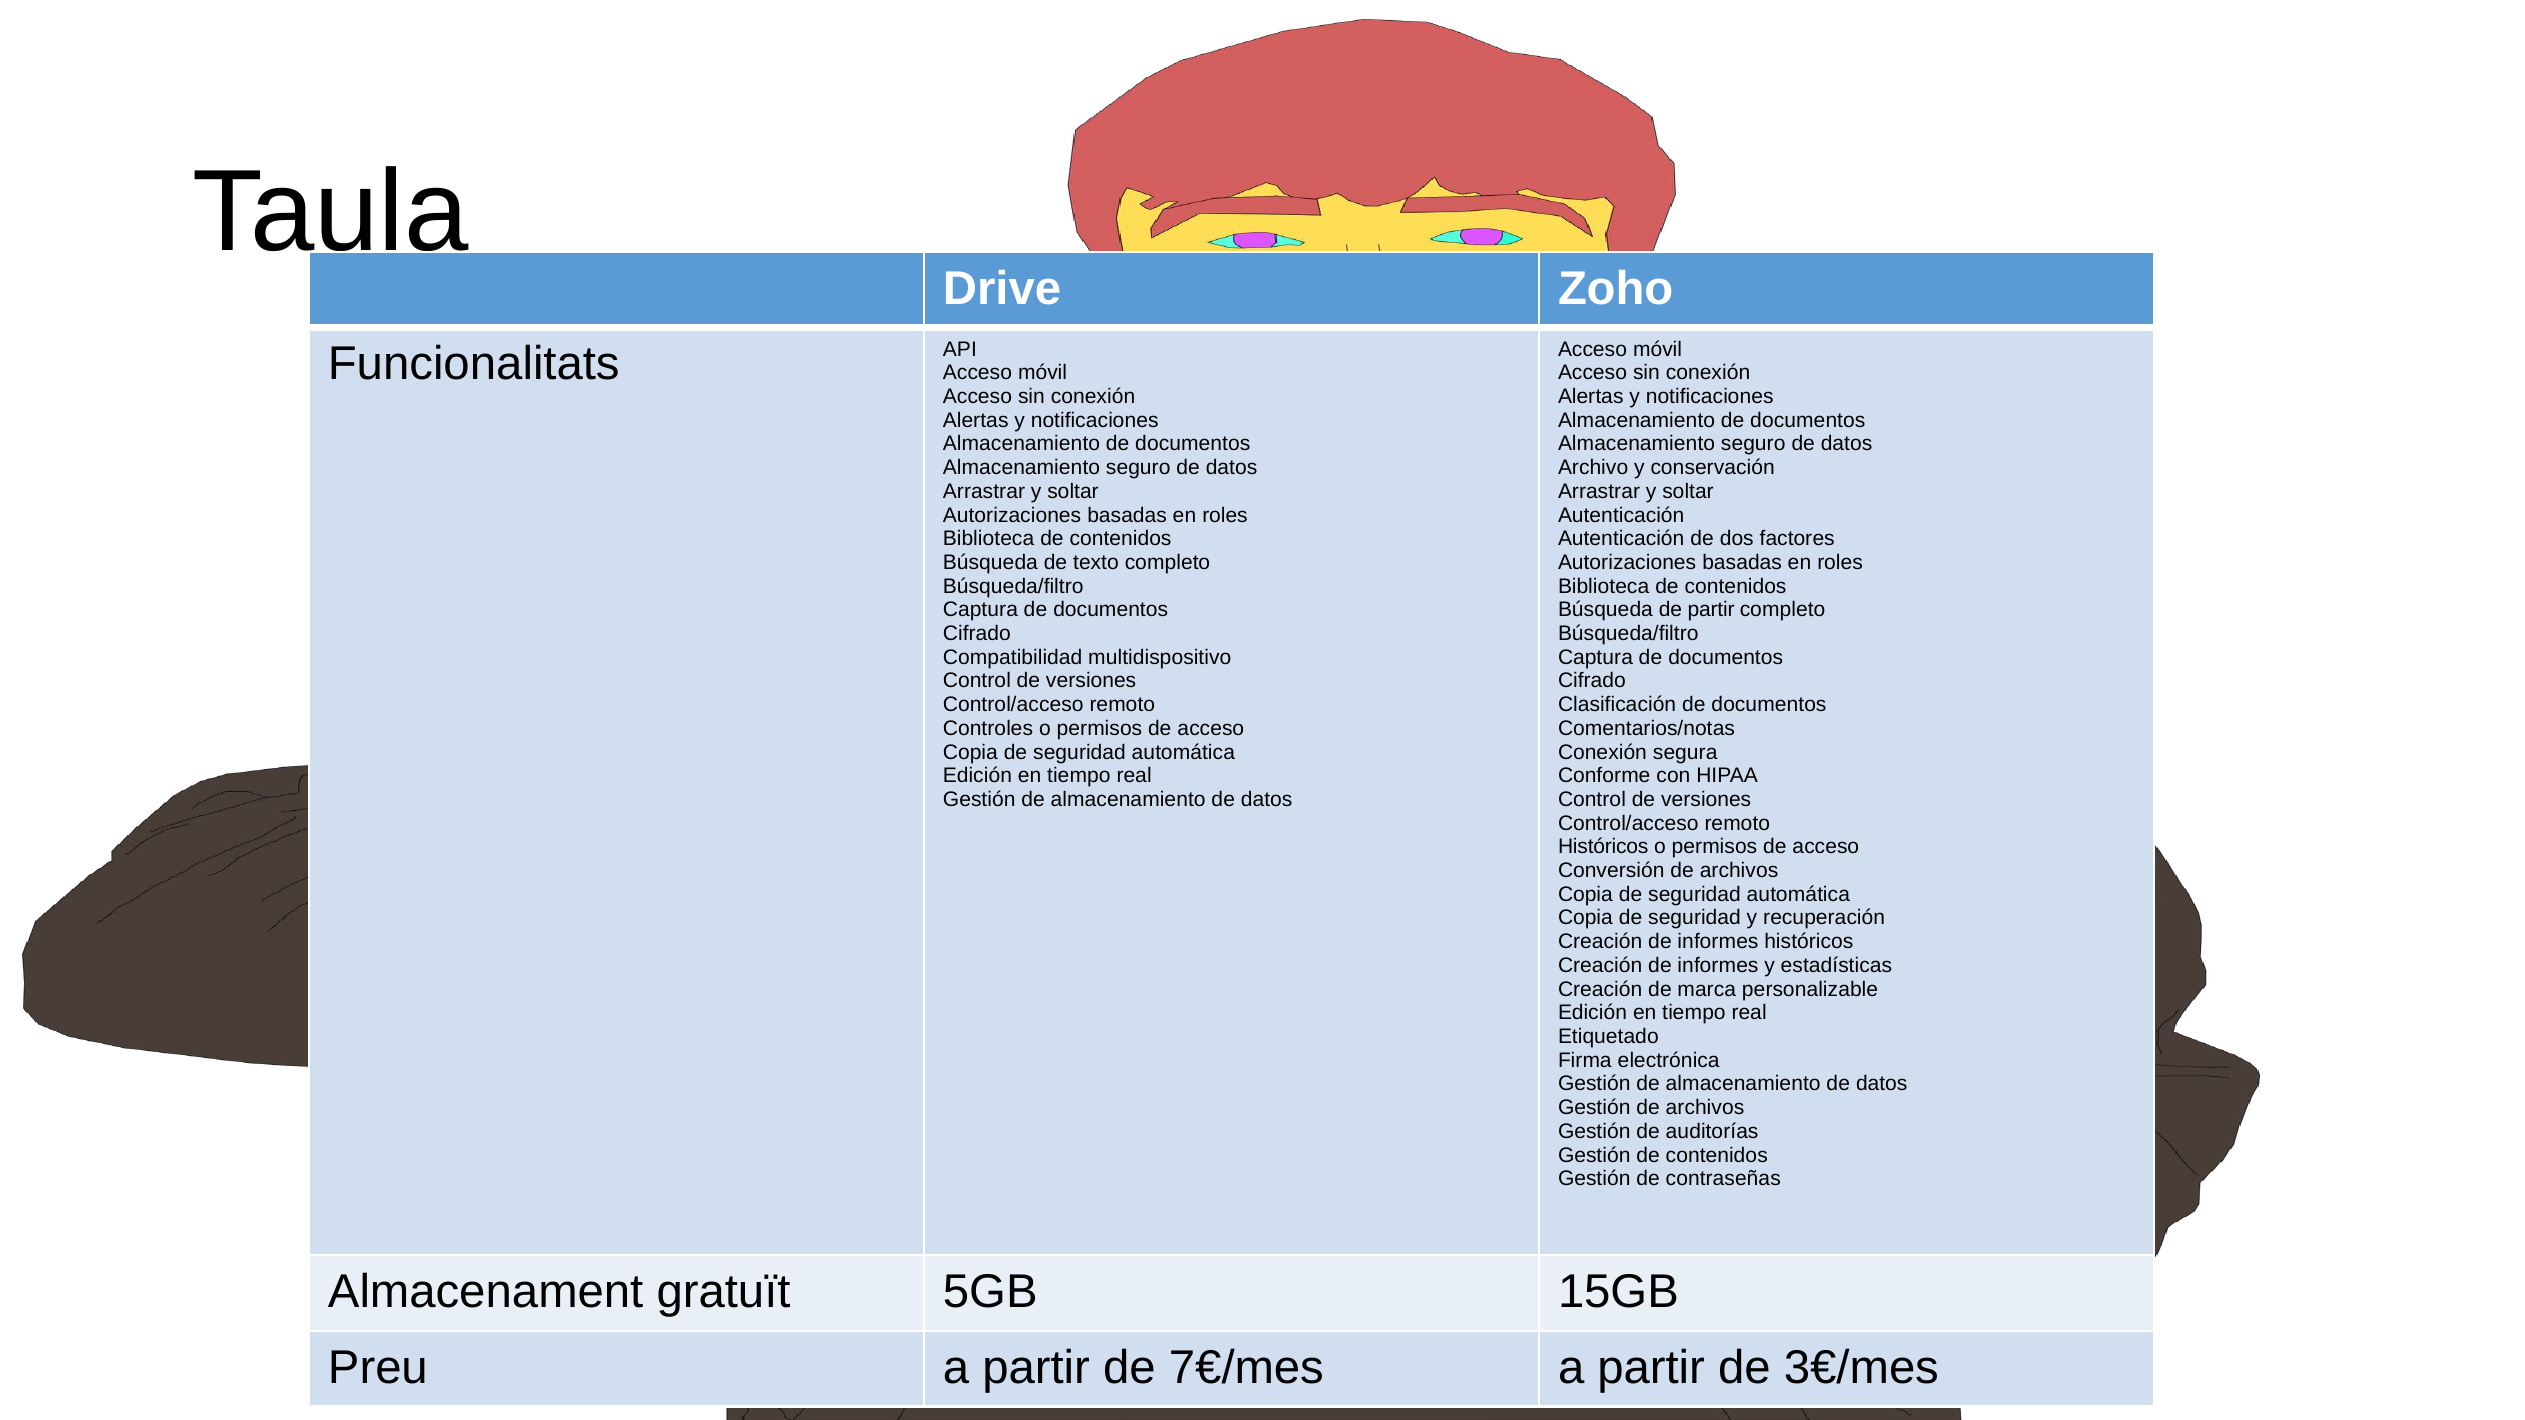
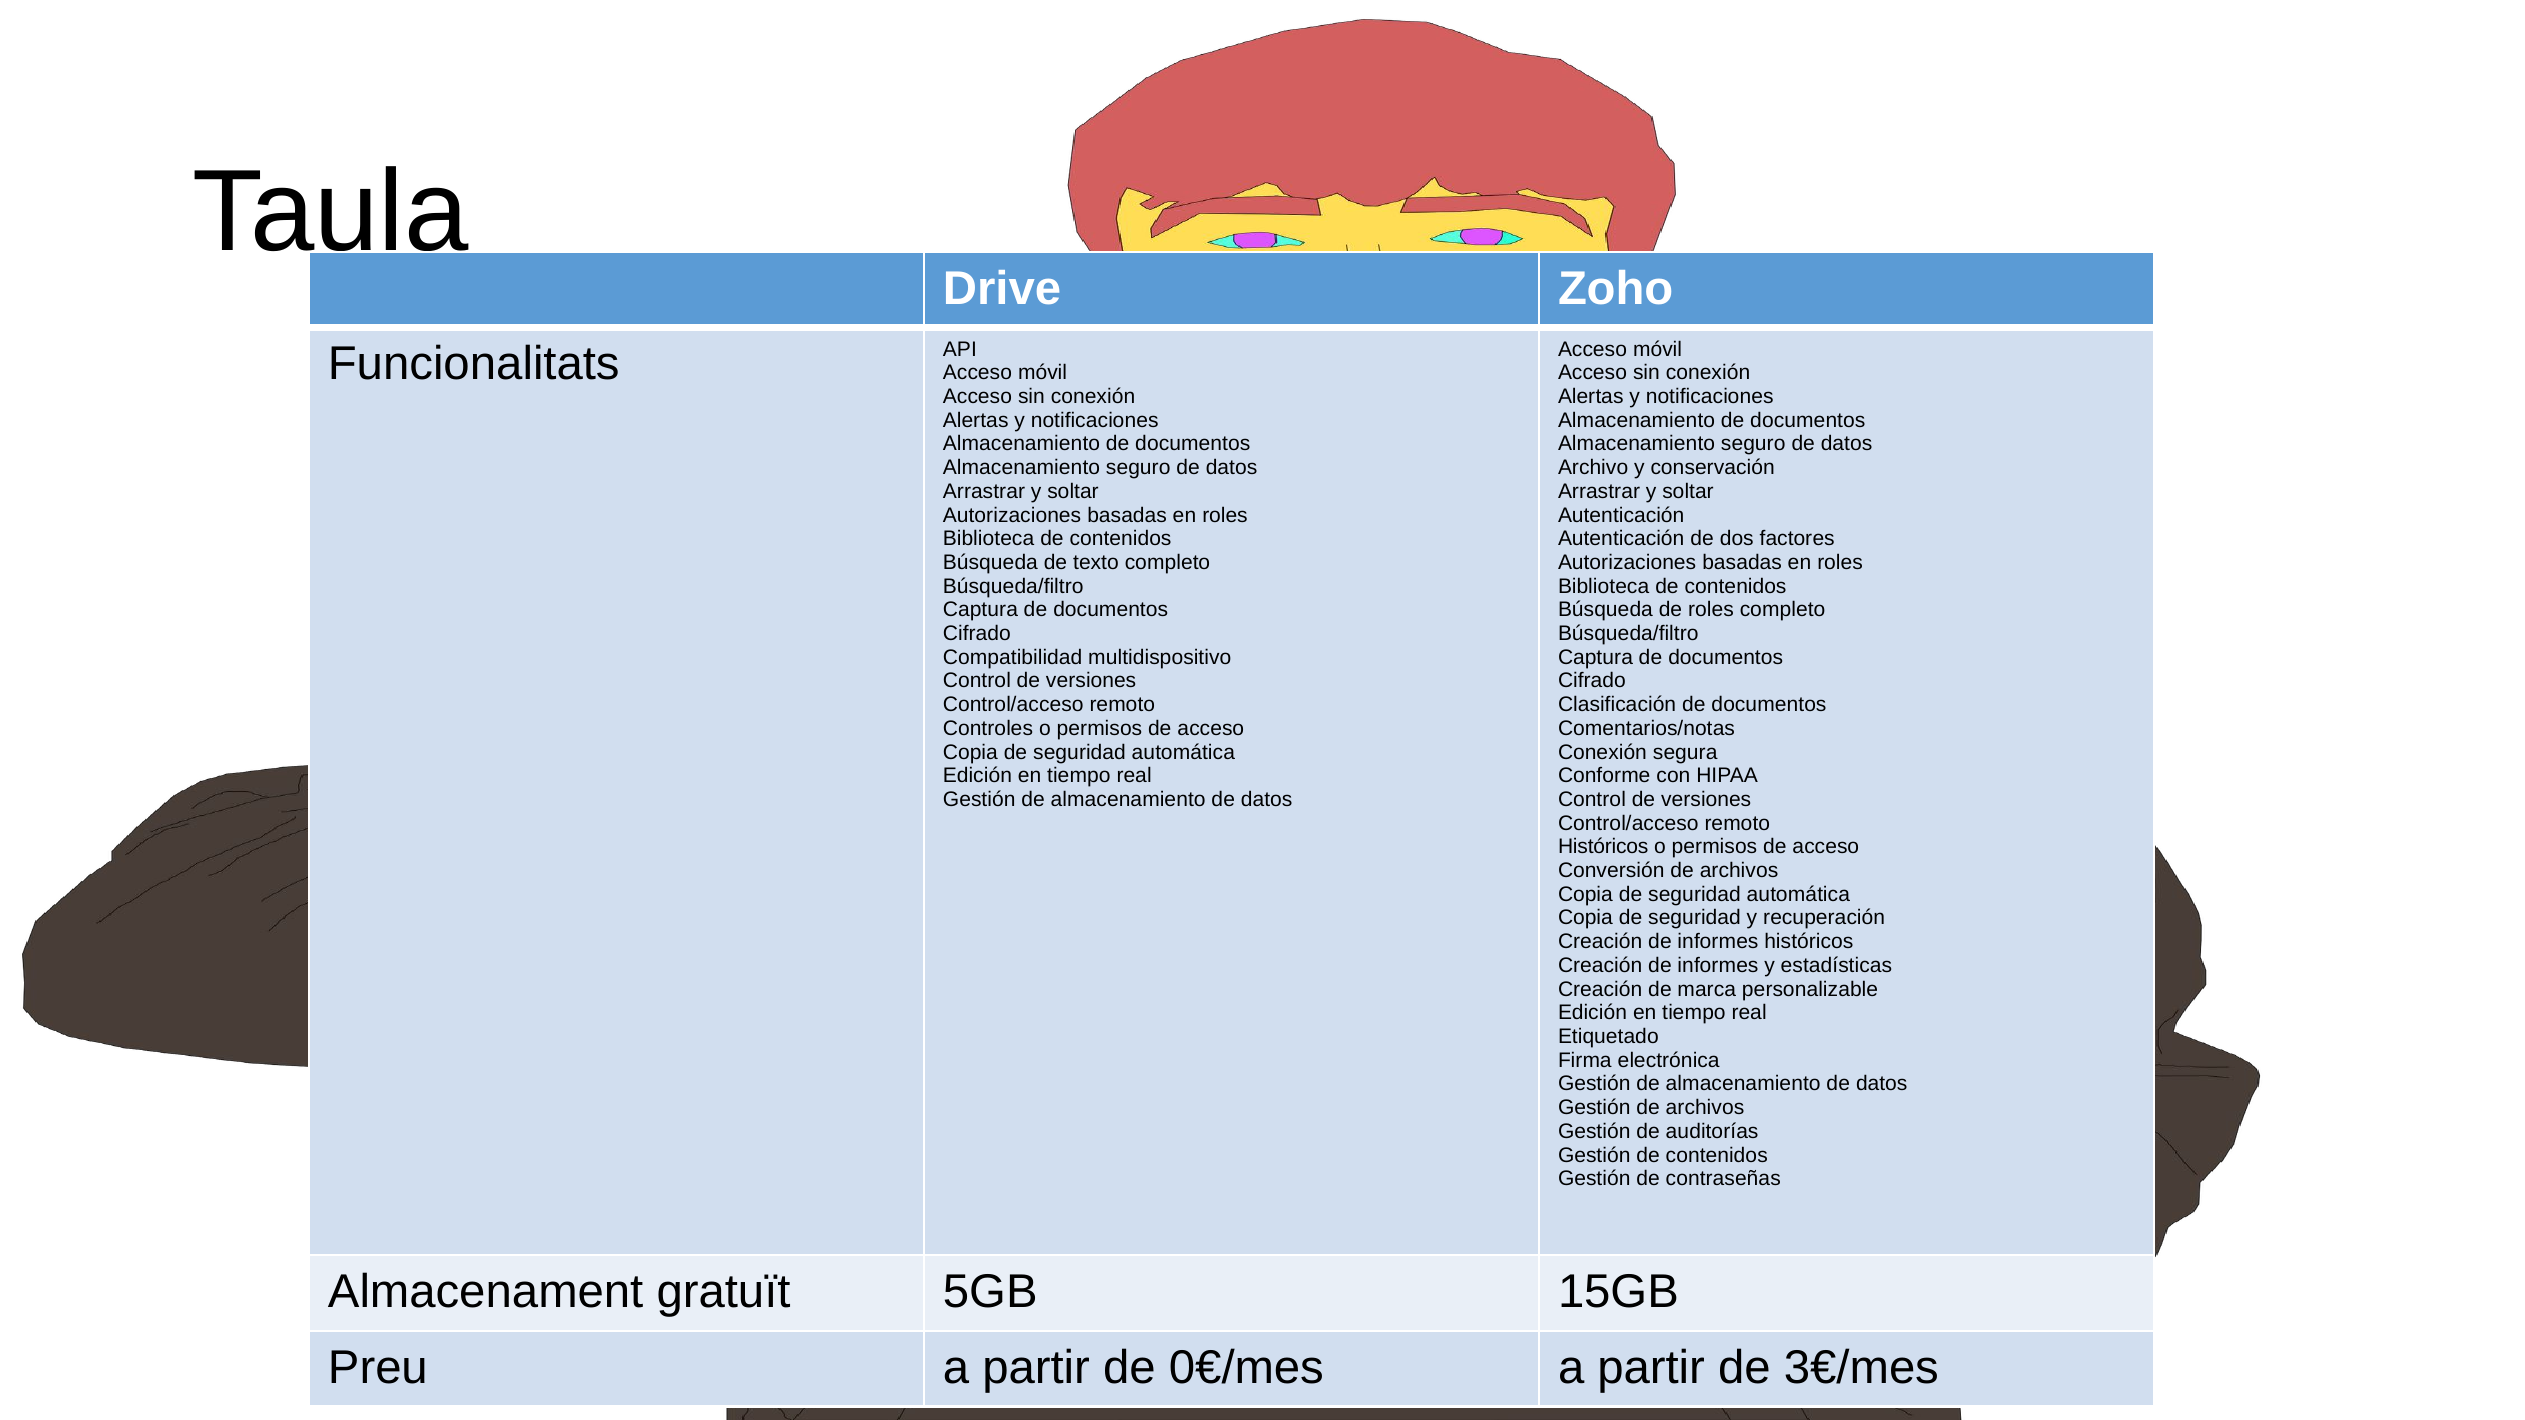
de partir: partir -> roles (1711, 610)
7€/mes: 7€/mes -> 0€/mes (1246, 1368)
